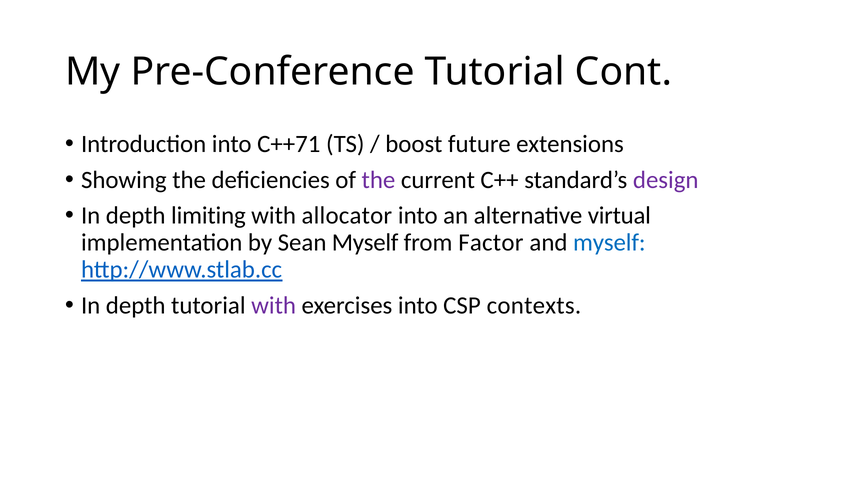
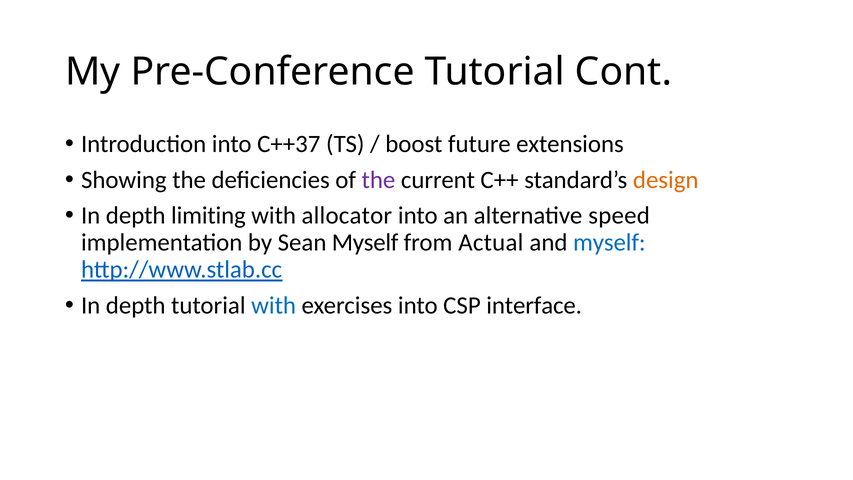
C++71: C++71 -> C++37 (289, 144)
design colour: purple -> orange (666, 180)
virtual: virtual -> speed (619, 216)
Factor: Factor -> Actual (491, 242)
with colour: purple -> blue (274, 305)
contexts: contexts -> interface (534, 305)
